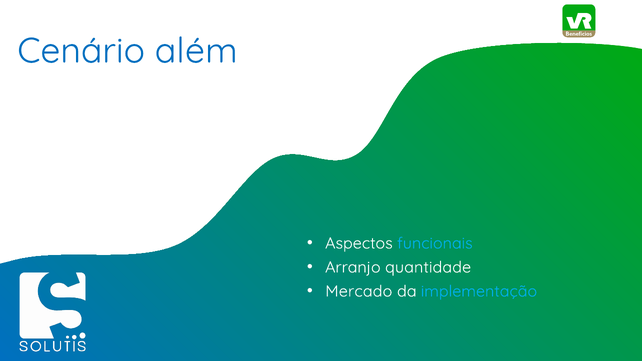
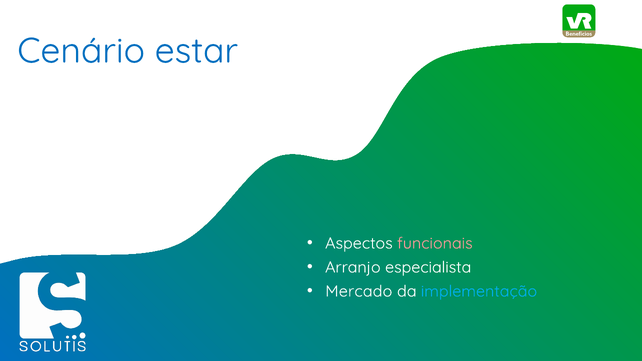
além: além -> estar (196, 51)
funcionais colour: light blue -> pink (435, 243)
quantidade: quantidade -> especialista (428, 267)
